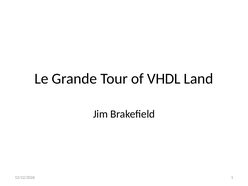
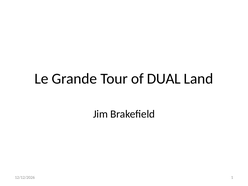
VHDL: VHDL -> DUAL (164, 79)
